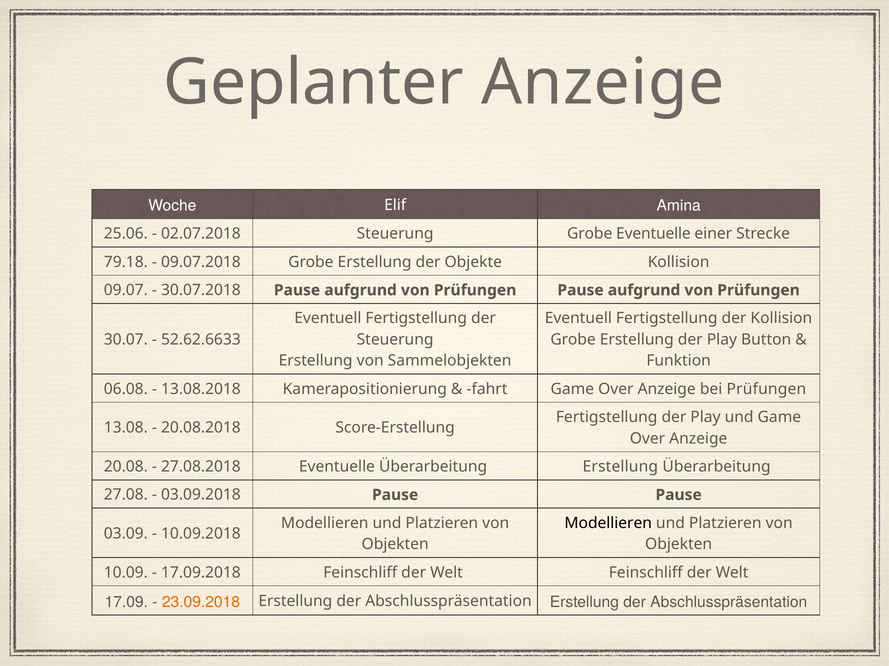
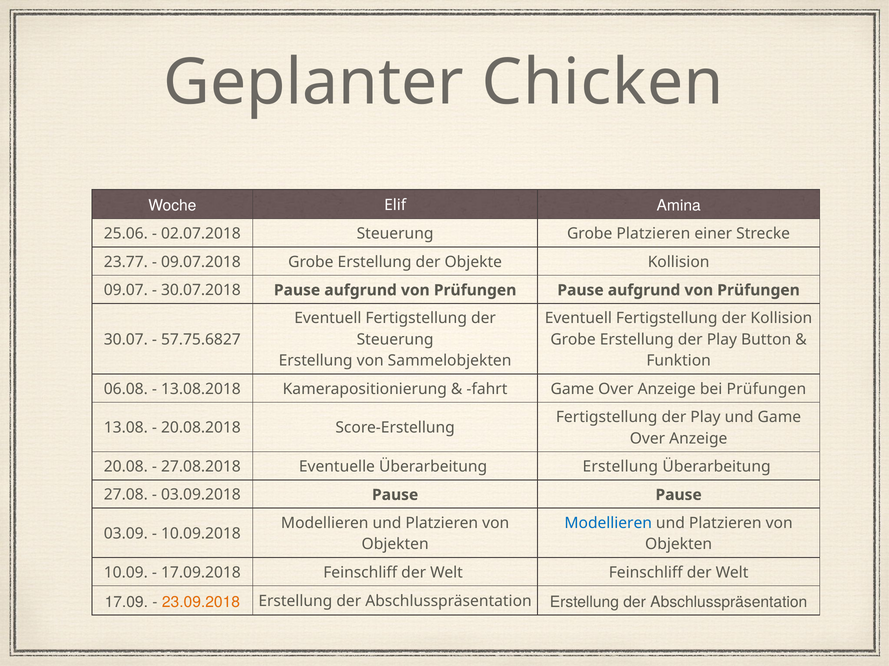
Geplanter Anzeige: Anzeige -> Chicken (603, 83)
Grobe Eventuelle: Eventuelle -> Platzieren (653, 234)
79.18: 79.18 -> 23.77 (126, 262)
52.62.6633: 52.62.6633 -> 57.75.6827 (201, 340)
Modellieren colour: black -> blue (608, 524)
